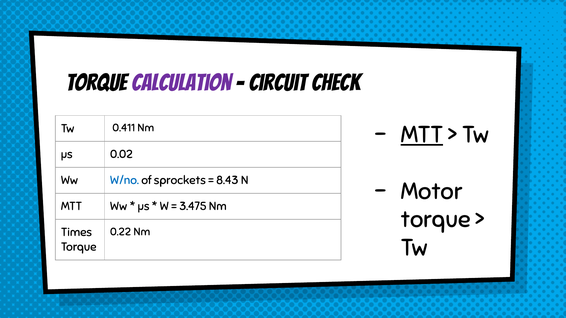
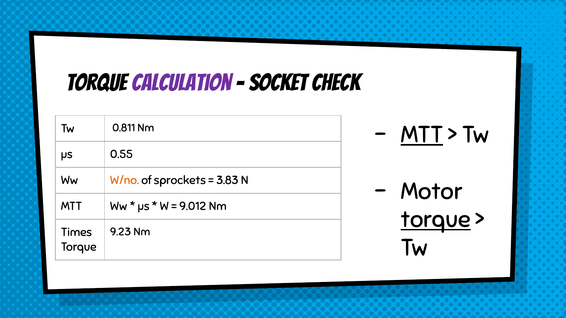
circuit: circuit -> socket (278, 83)
0.411: 0.411 -> 0.811 (124, 128)
0.02: 0.02 -> 0.55 (121, 155)
W/no colour: blue -> orange (124, 181)
8.43: 8.43 -> 3.83 (227, 181)
3.475: 3.475 -> 9.012 (193, 207)
torque underline: none -> present (436, 220)
0.22: 0.22 -> 9.23 (121, 232)
